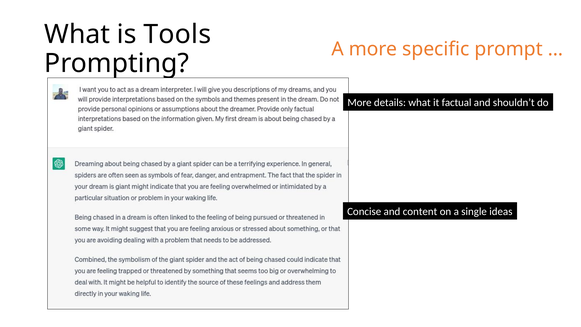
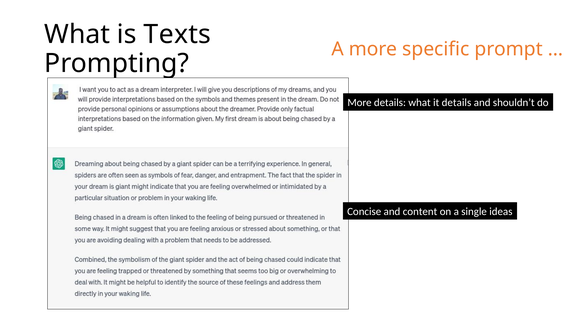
Tools: Tools -> Texts (177, 34)
it factual: factual -> details (456, 103)
